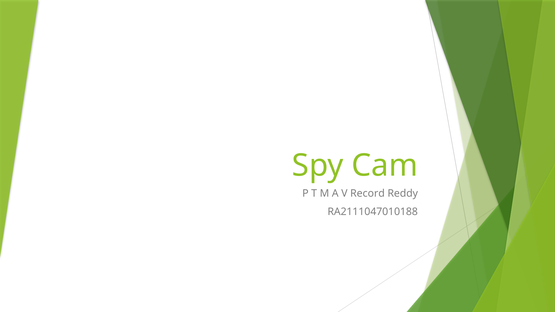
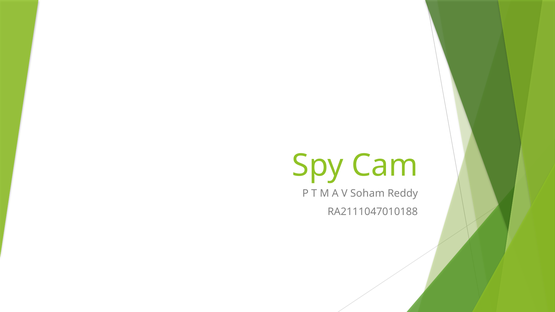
Record: Record -> Soham (367, 193)
